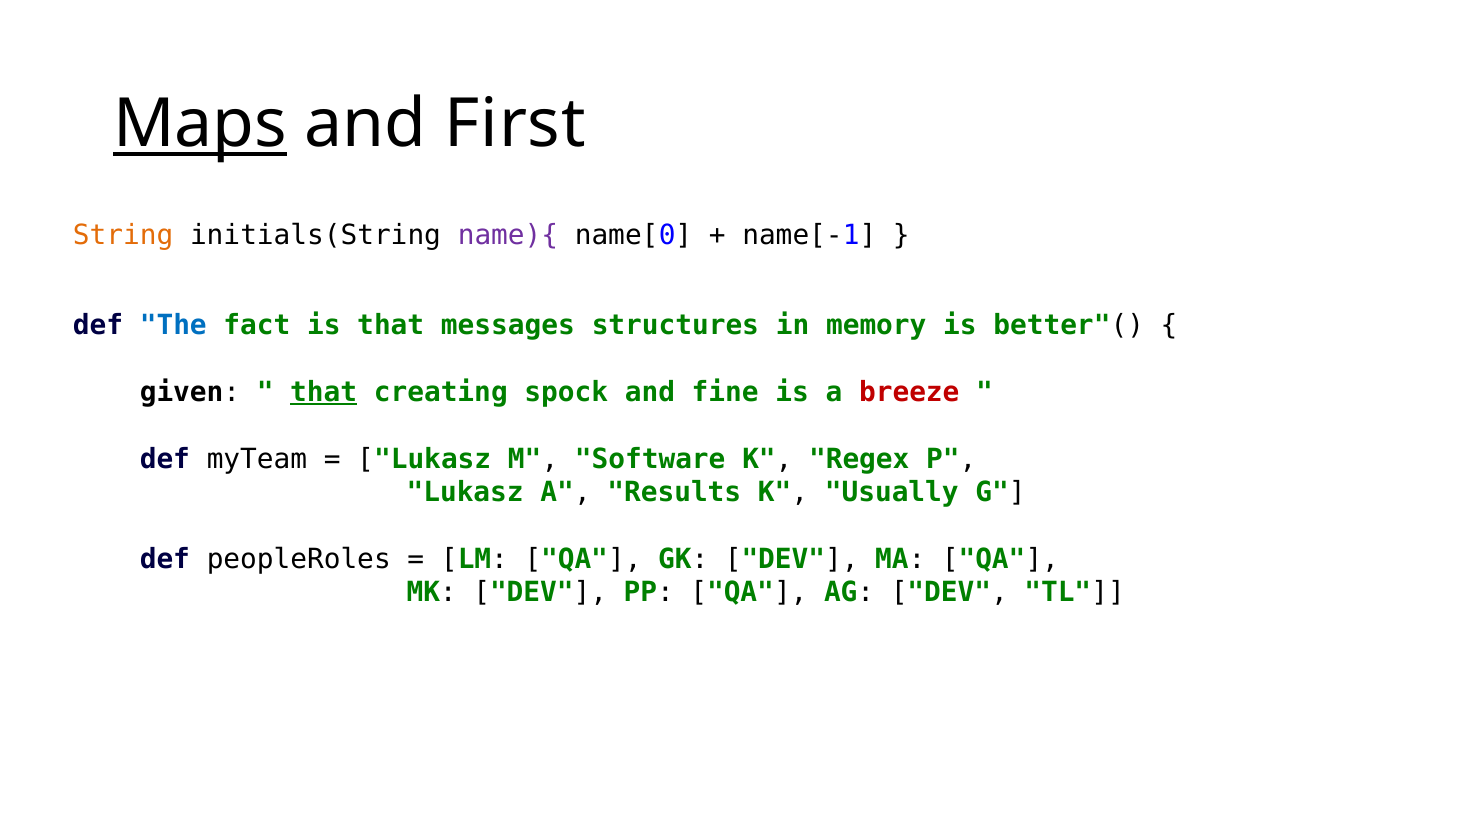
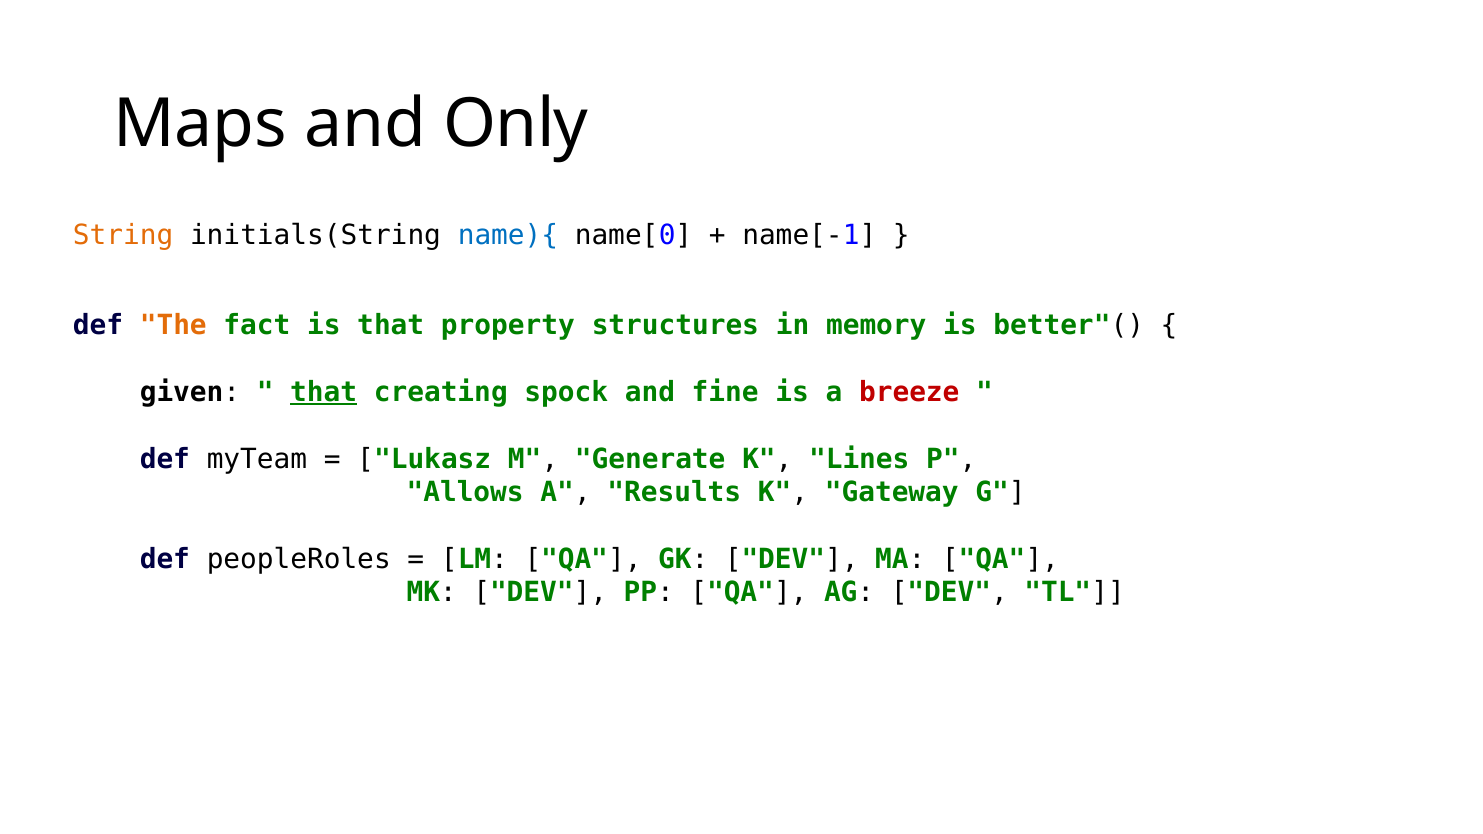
Maps underline: present -> none (200, 125)
First: First -> Only (516, 125)
name){ colour: purple -> blue (508, 236)
The colour: blue -> orange (173, 326)
messages: messages -> property (508, 326)
Software: Software -> Generate (650, 459)
Regex: Regex -> Lines (859, 459)
Lukasz: Lukasz -> Allows (465, 492)
Usually: Usually -> Gateway (892, 492)
